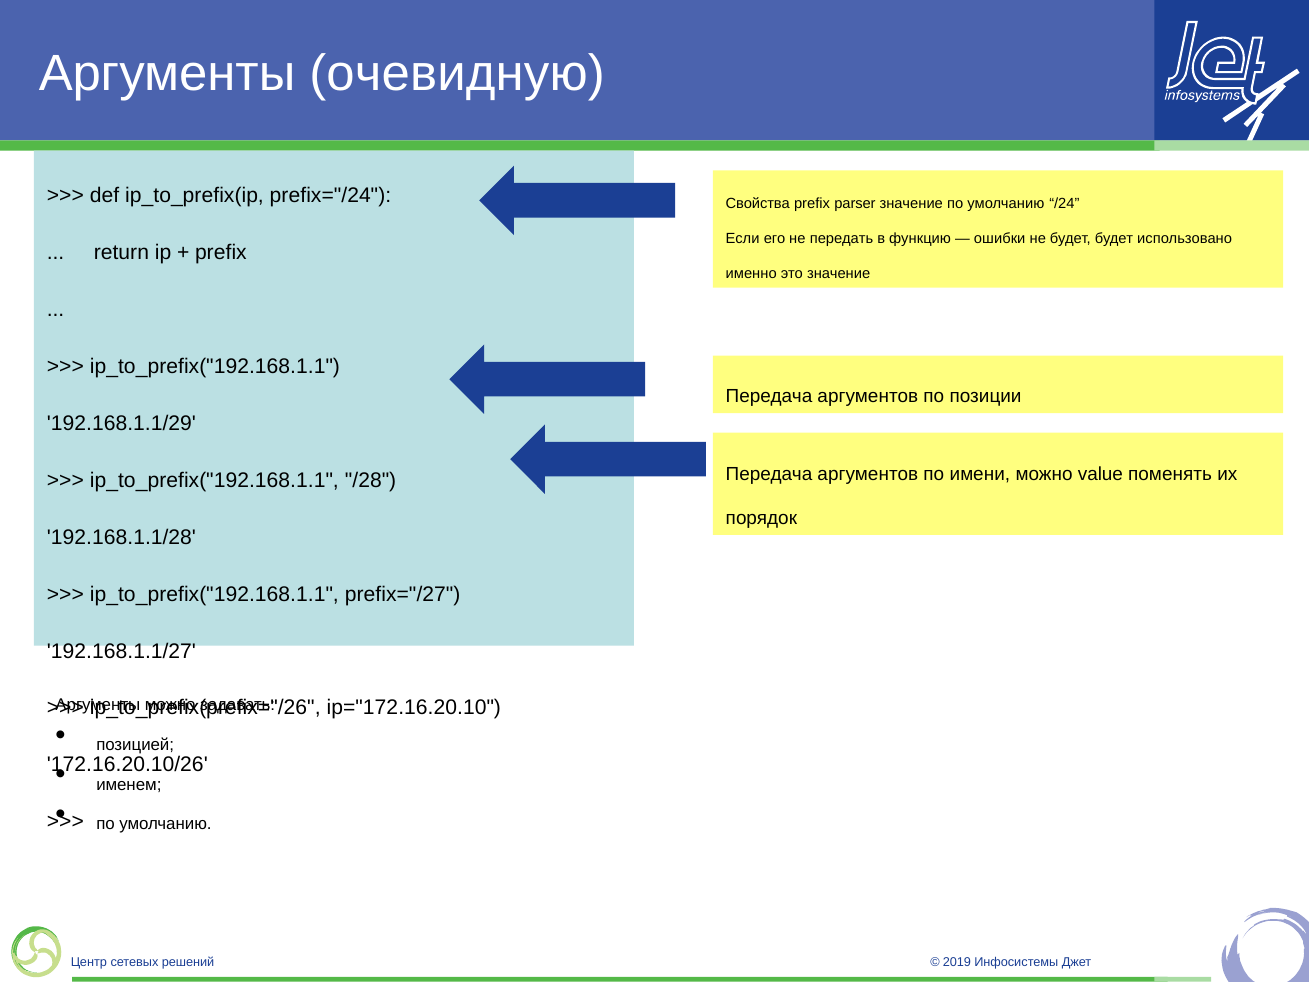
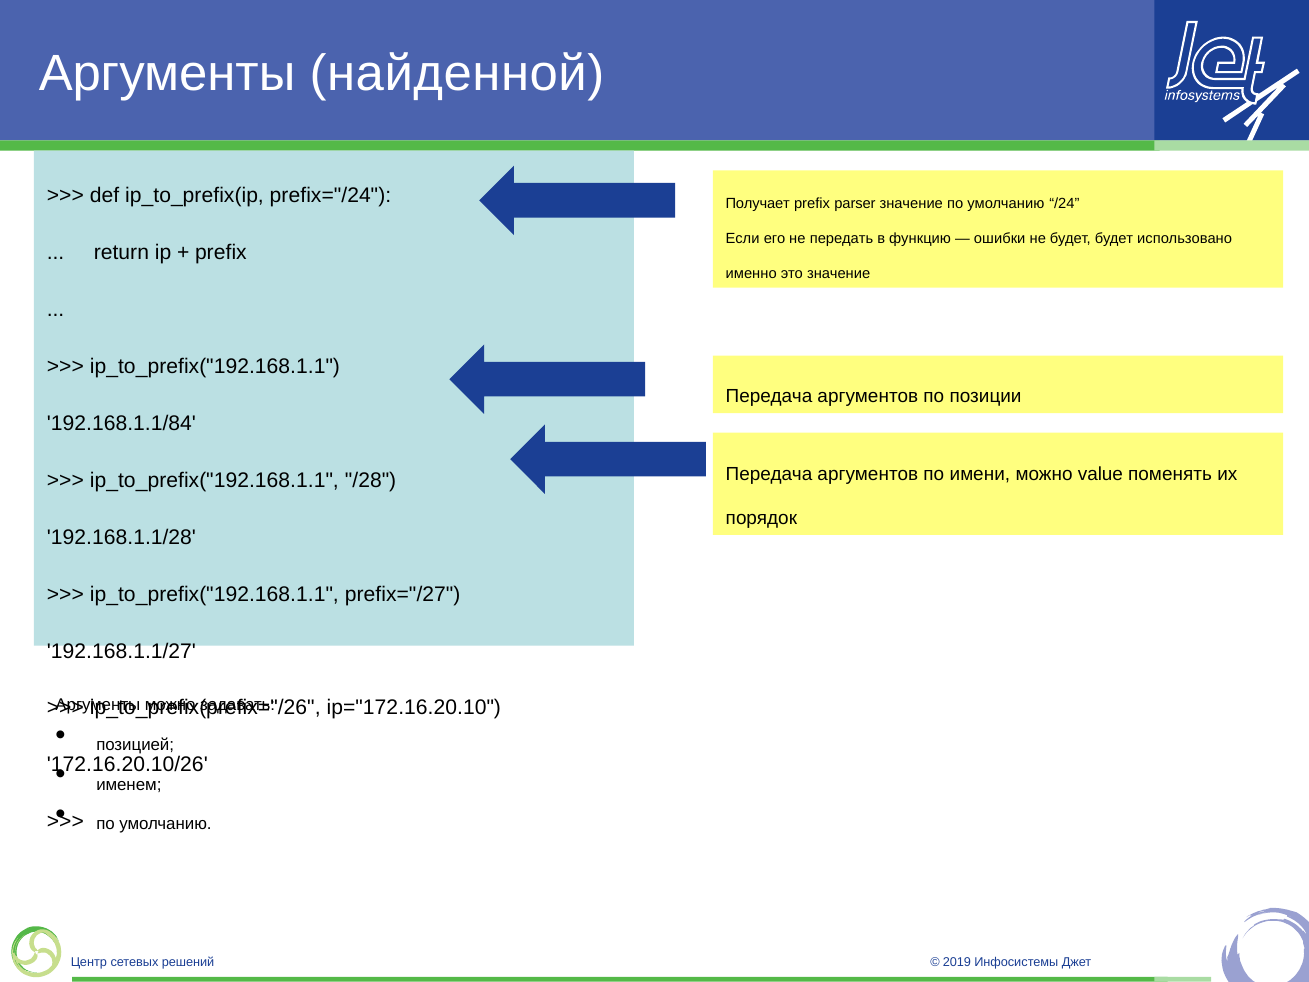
очевидную: очевидную -> найденной (457, 74)
Свойства: Свойства -> Получает (758, 204)
192.168.1.1/29: 192.168.1.1/29 -> 192.168.1.1/84 (121, 423)
